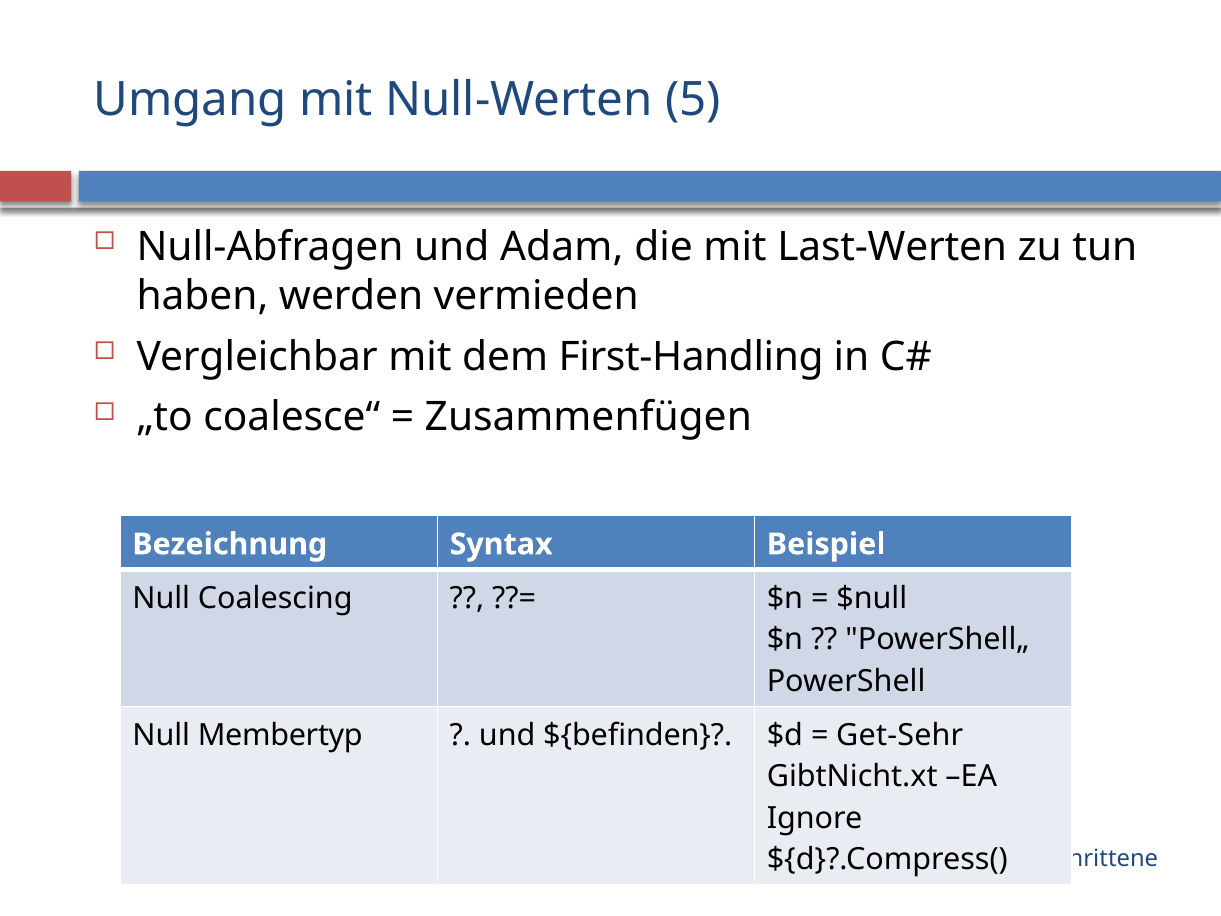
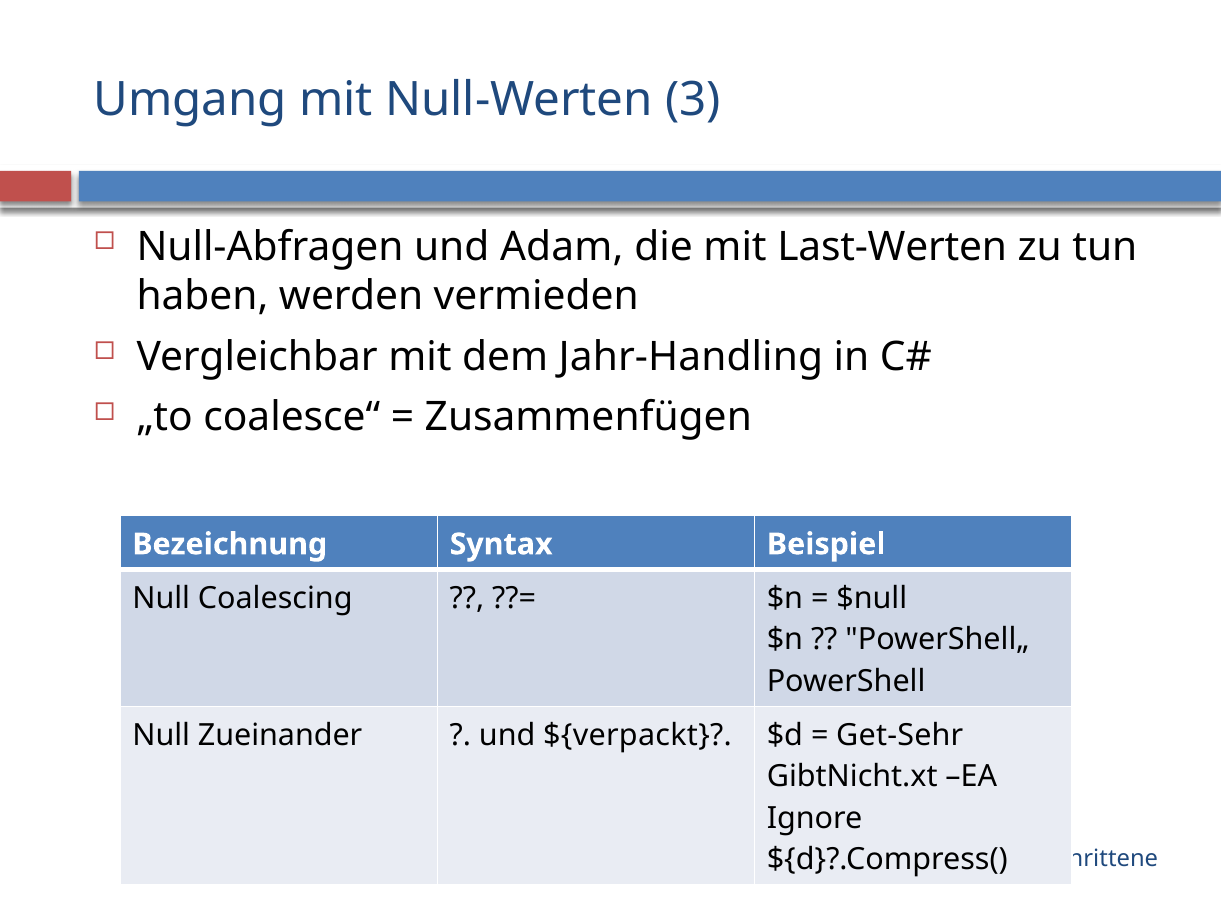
5: 5 -> 3 (693, 100)
First-Handling: First-Handling -> Jahr-Handling (691, 357)
Membertyp: Membertyp -> Zueinander (280, 735)
${befinden: ${befinden -> ${verpackt (638, 735)
